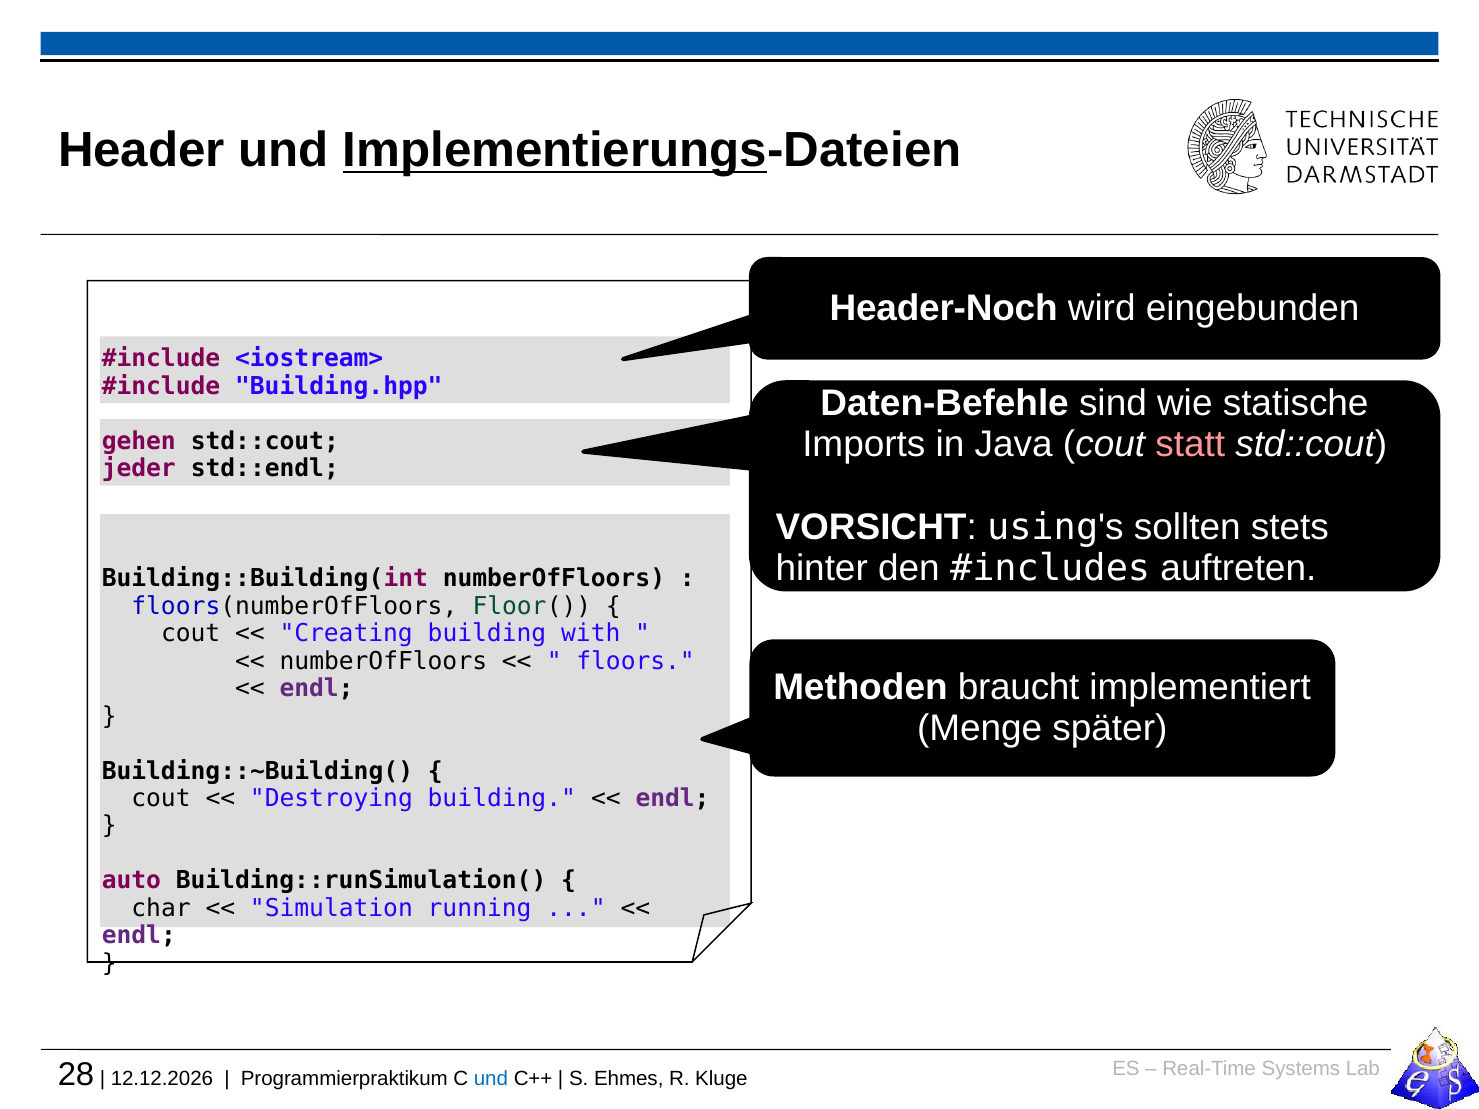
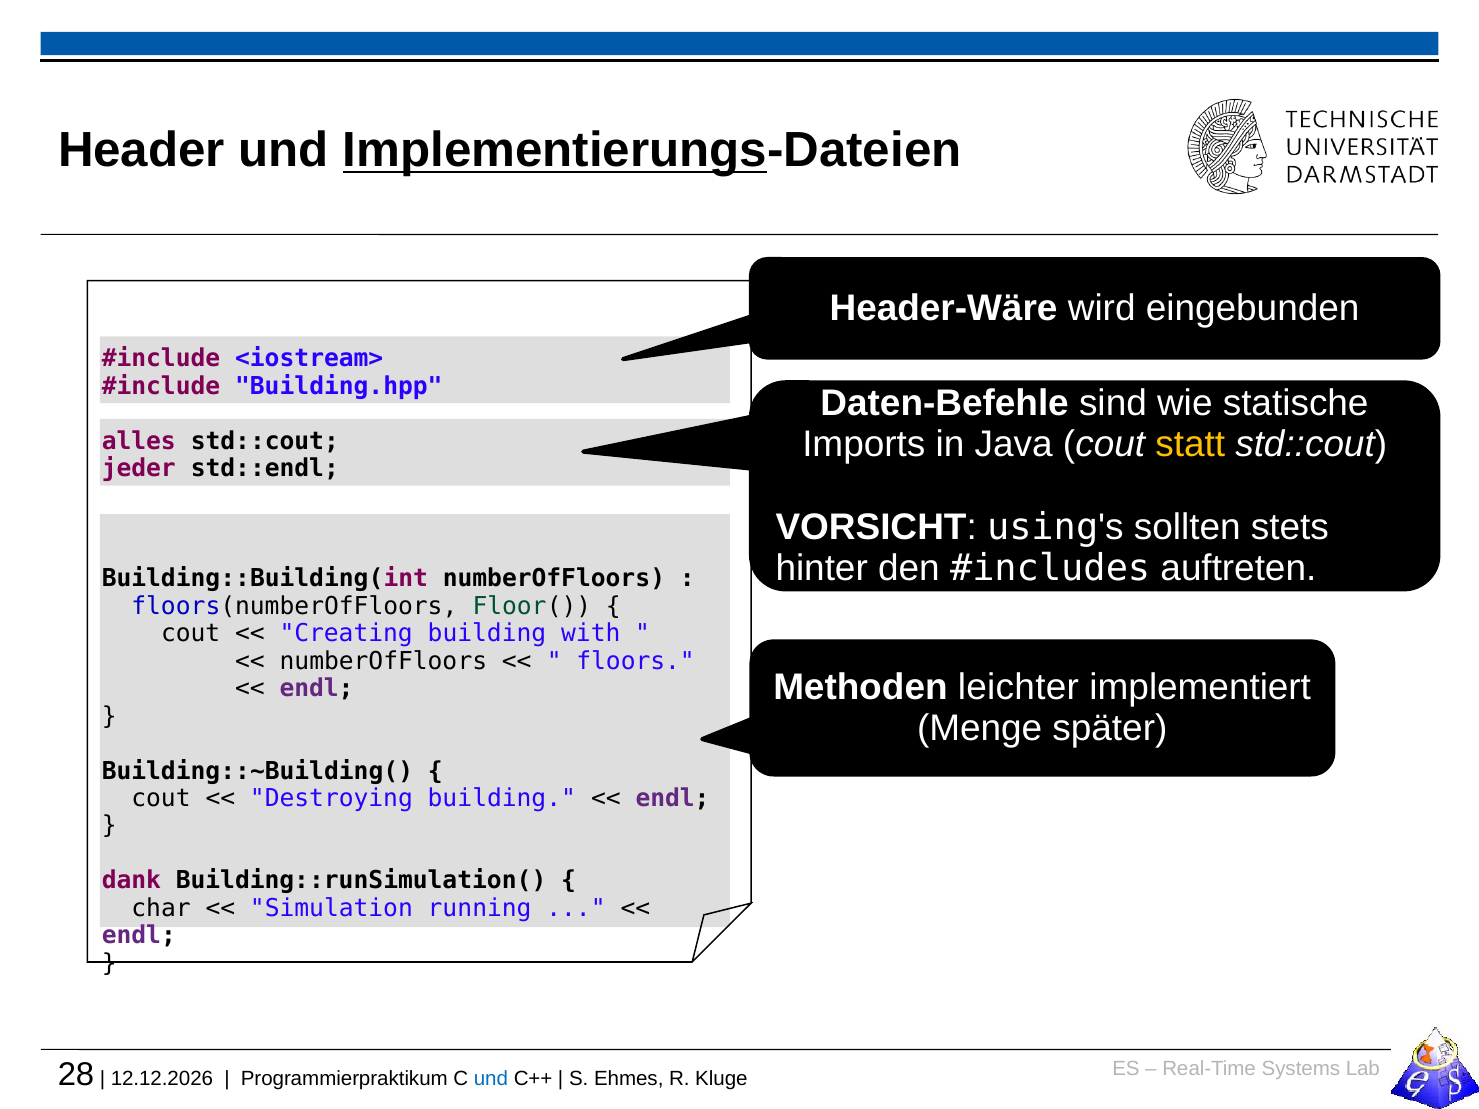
Header-Noch: Header-Noch -> Header-Wäre (944, 309)
statt colour: pink -> yellow (1190, 445)
gehen: gehen -> alles (139, 441)
braucht: braucht -> leichter (1018, 688)
auto: auto -> dank (131, 881)
